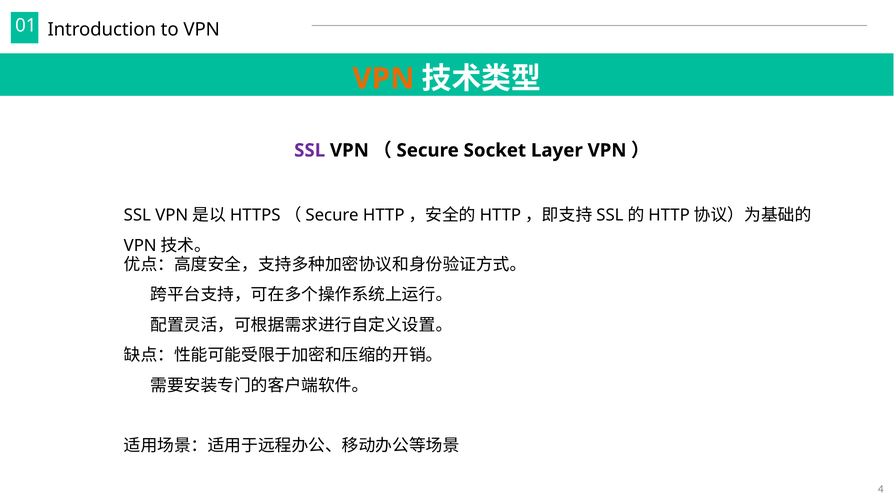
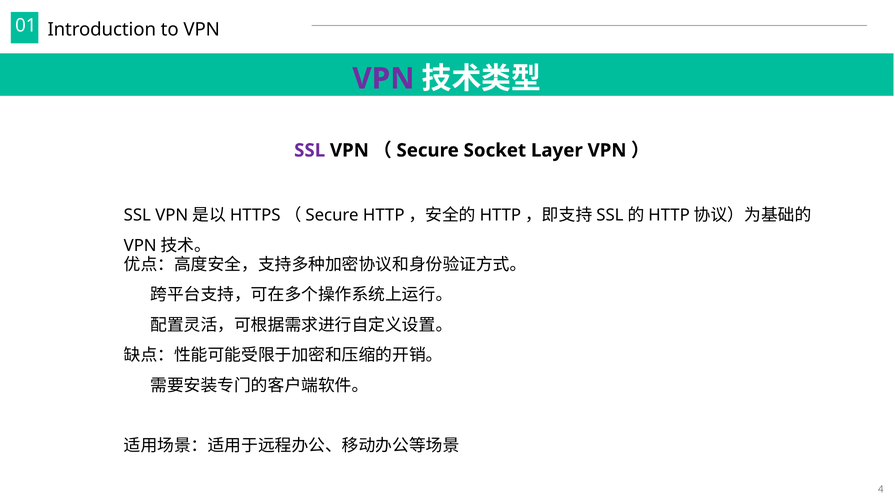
VPN colour: orange -> purple (383, 79)
